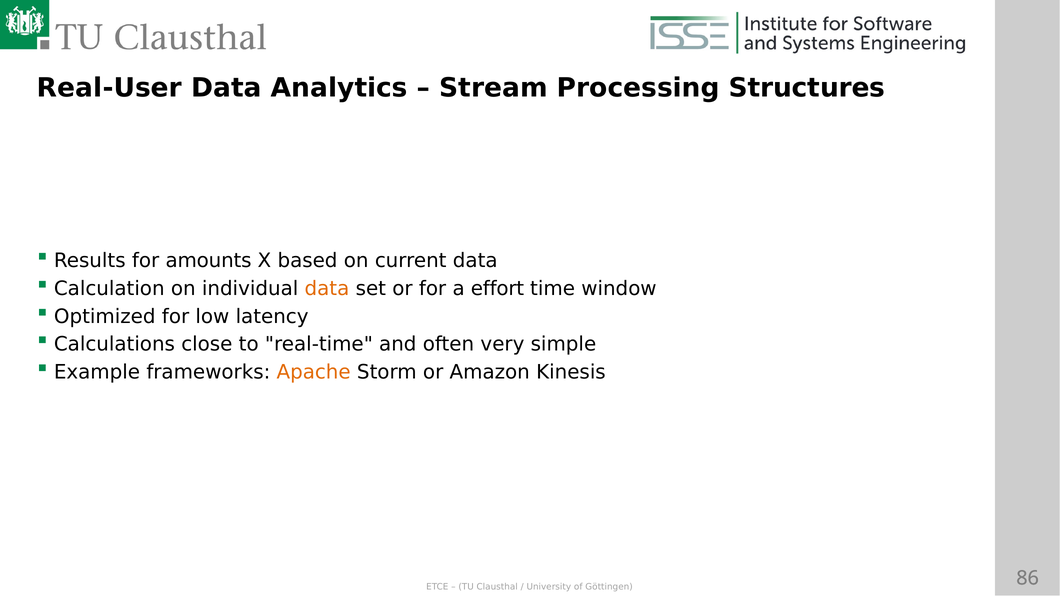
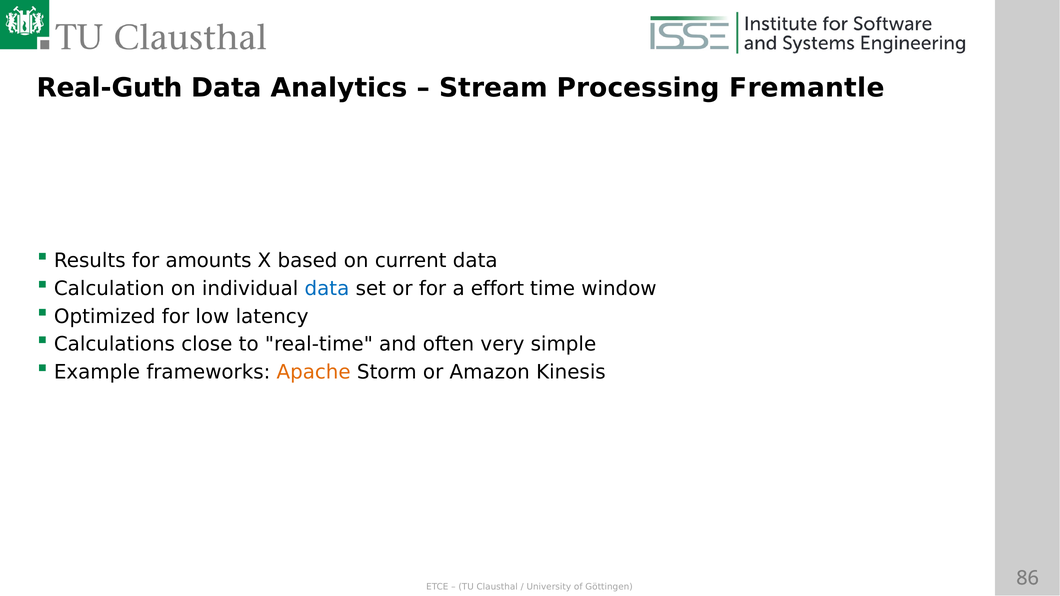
Real-User: Real-User -> Real-Guth (110, 88)
Structures: Structures -> Fremantle (807, 88)
data colour: orange -> blue (327, 289)
